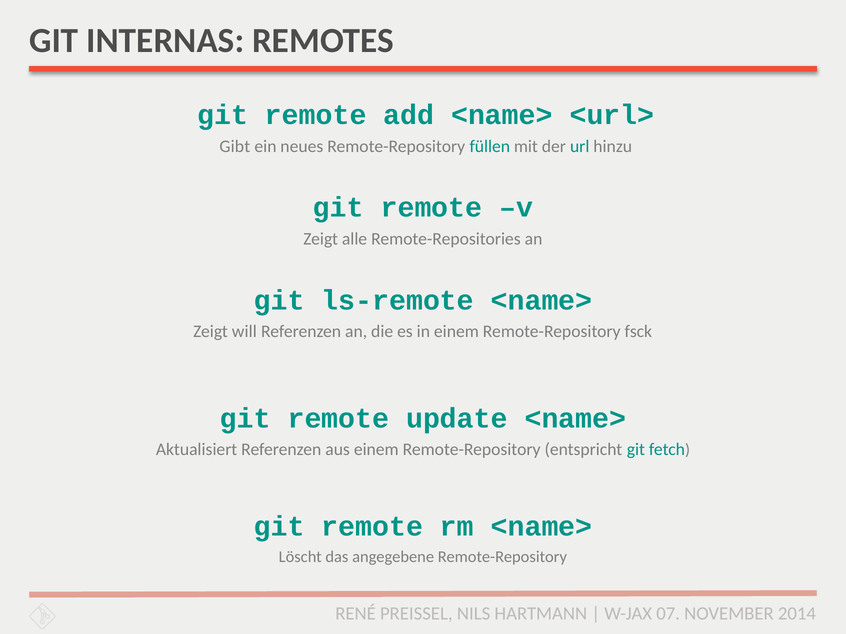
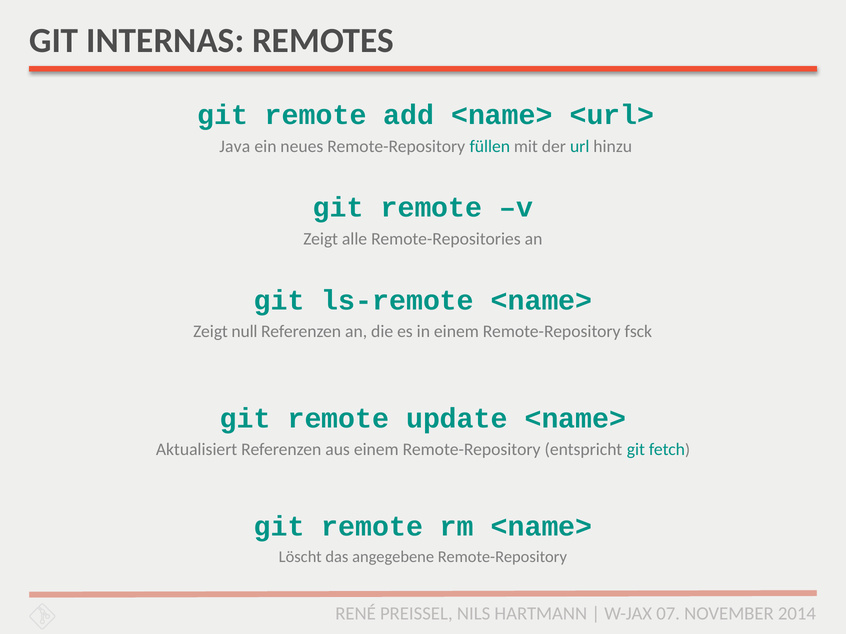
Gibt: Gibt -> Java (235, 146)
will: will -> null (245, 332)
